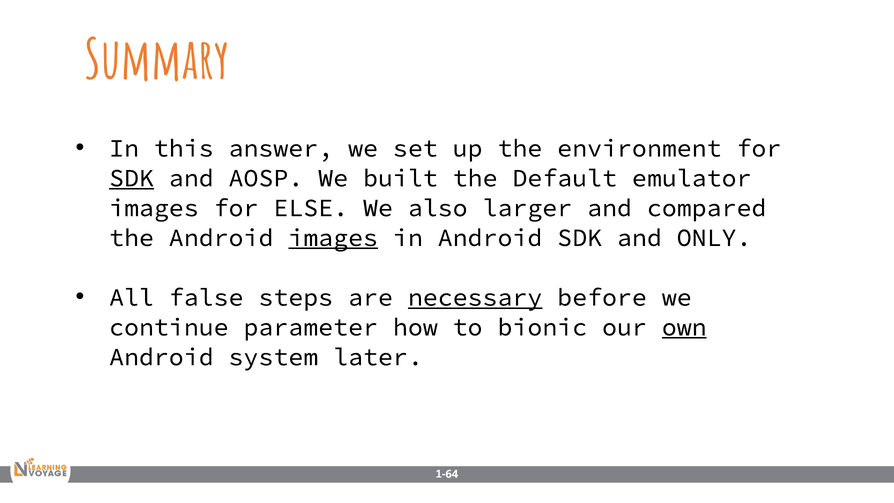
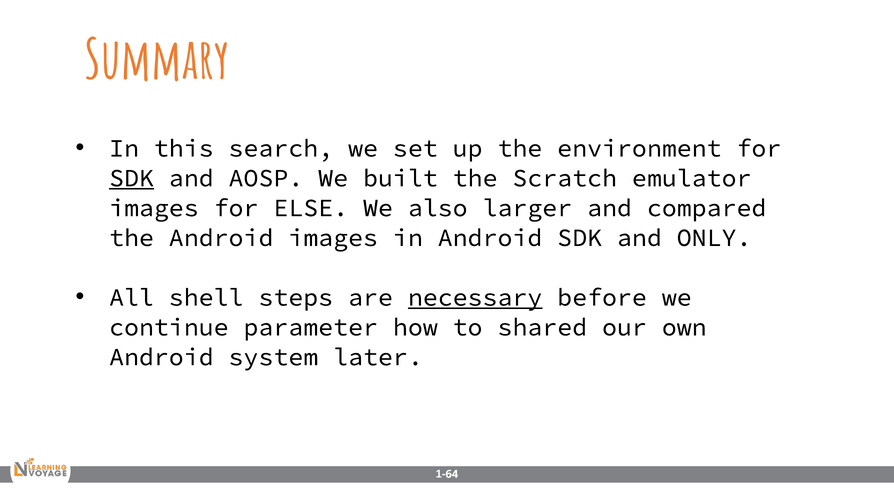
answer: answer -> search (281, 148)
Default: Default -> Scratch (565, 178)
images underline: present -> none (333, 238)
false: false -> shell (206, 297)
bionic: bionic -> shared (542, 327)
own underline: present -> none (684, 327)
